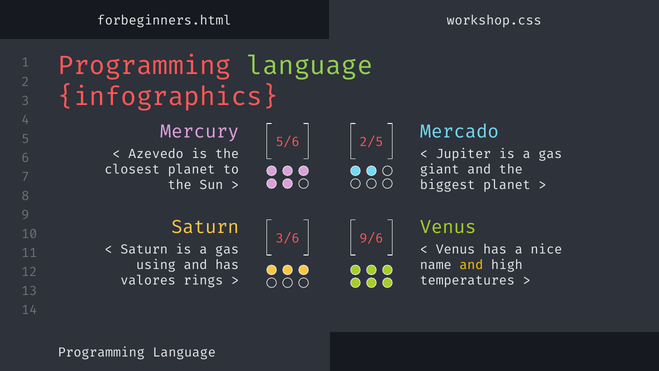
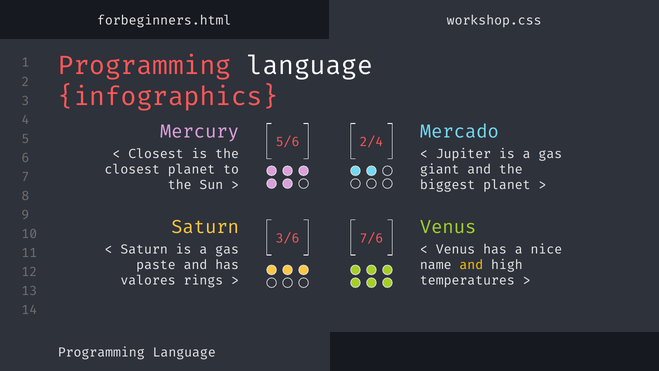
language colour: light green -> white (310, 66)
2/5: 2/5 -> 2/4 (371, 142)
Azevedo: Azevedo -> Closest (156, 154)
9/6: 9/6 -> 7/6 (371, 238)
using: using -> paste (156, 265)
